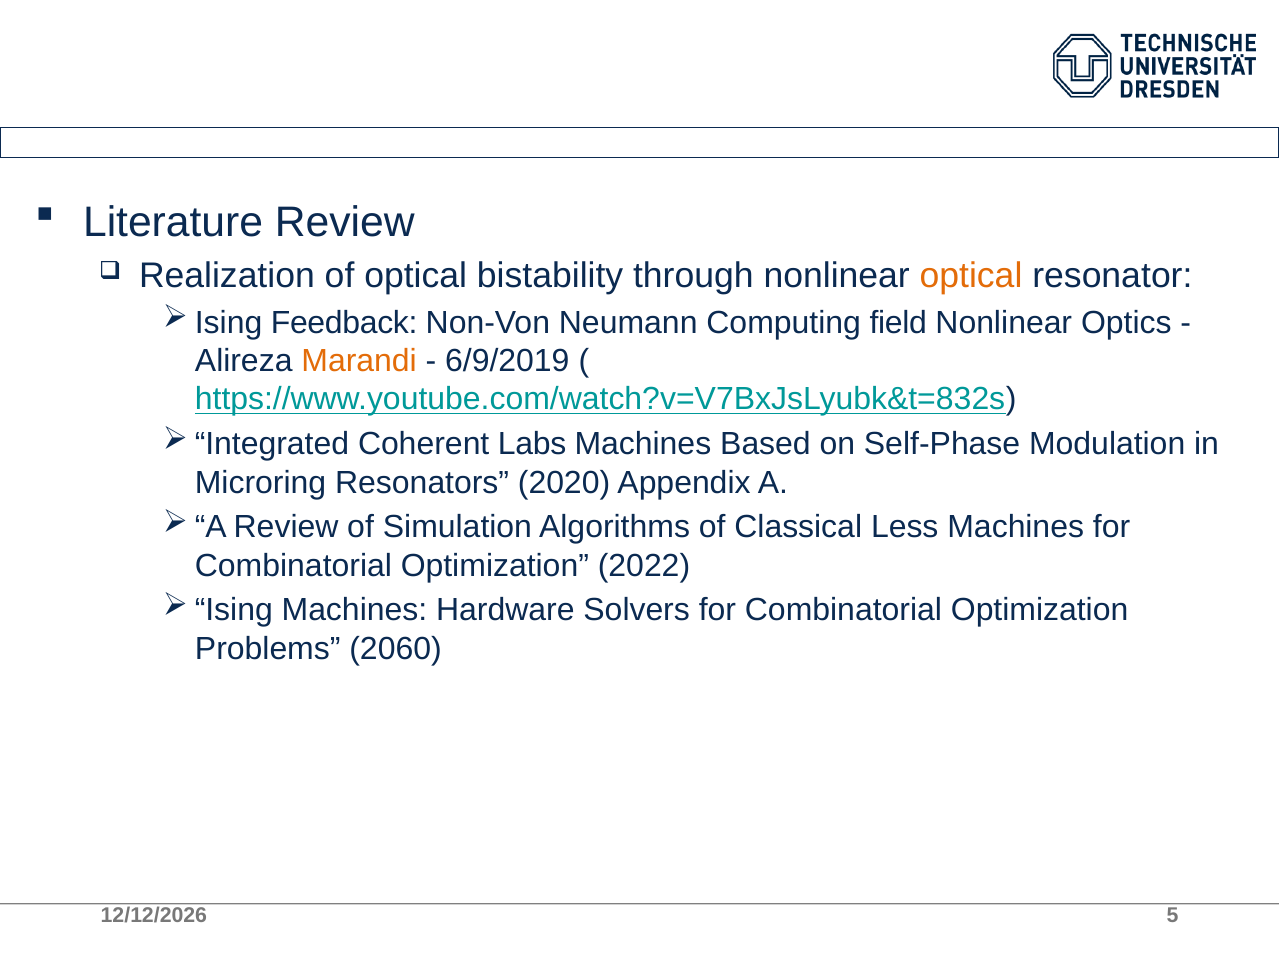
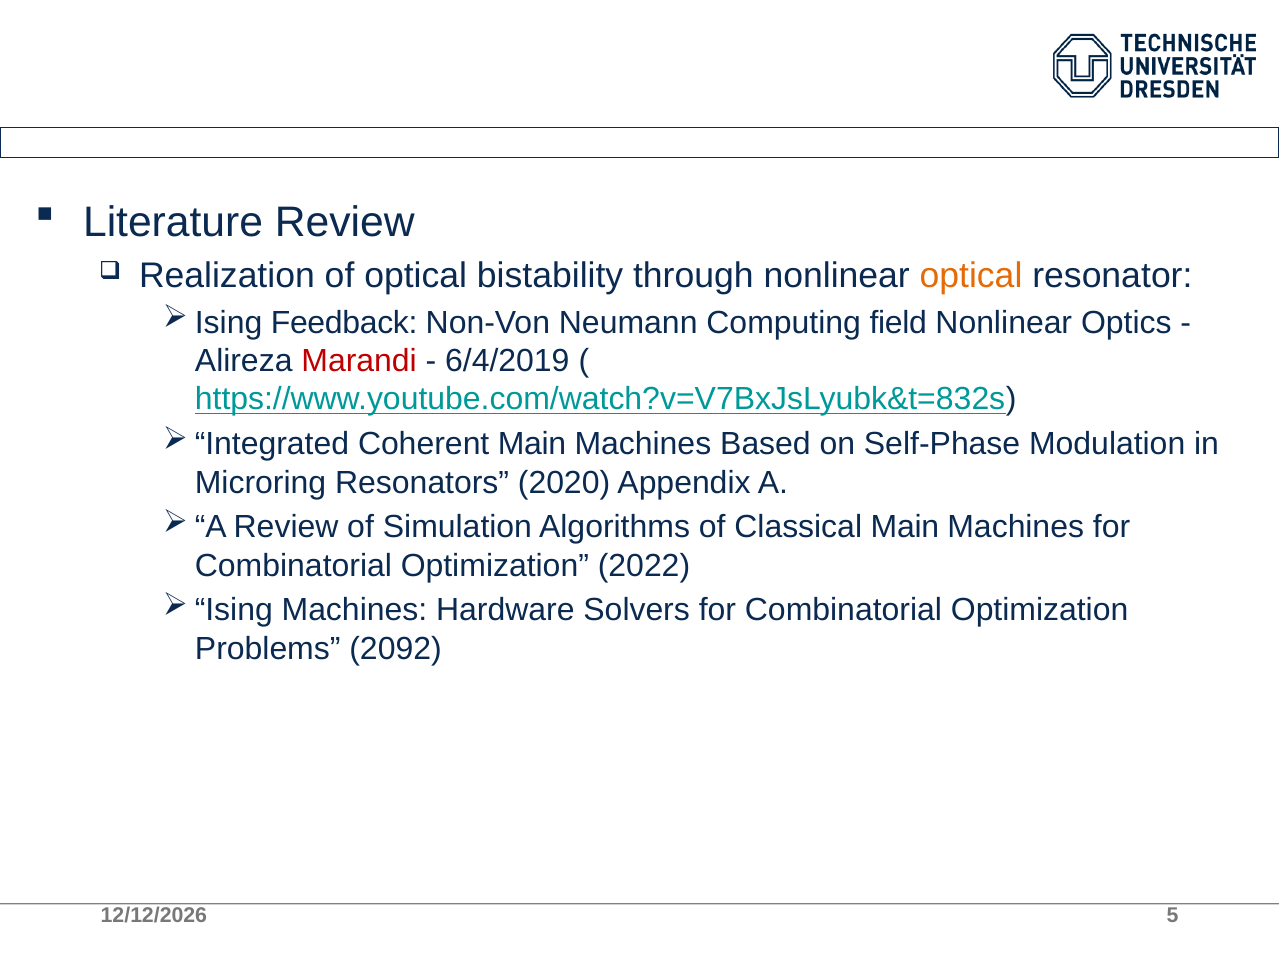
Marandi colour: orange -> red (359, 361)
6/9/2019: 6/9/2019 -> 6/4/2019 (507, 361)
Coherent Labs: Labs -> Main (532, 444)
Classical Less: Less -> Main (905, 527)
2060: 2060 -> 2092 (396, 649)
